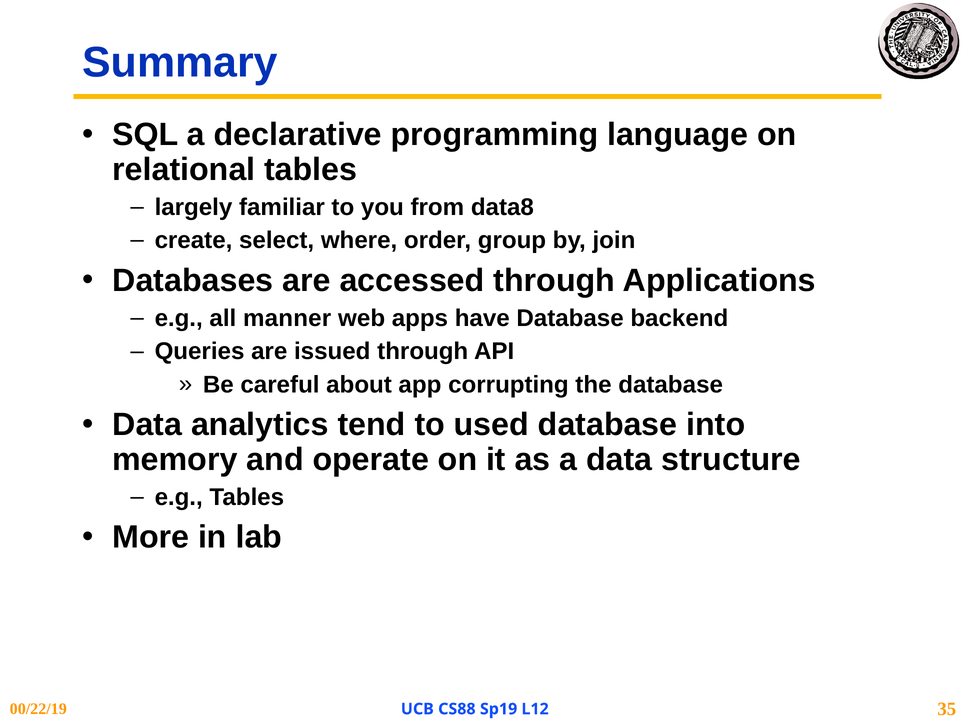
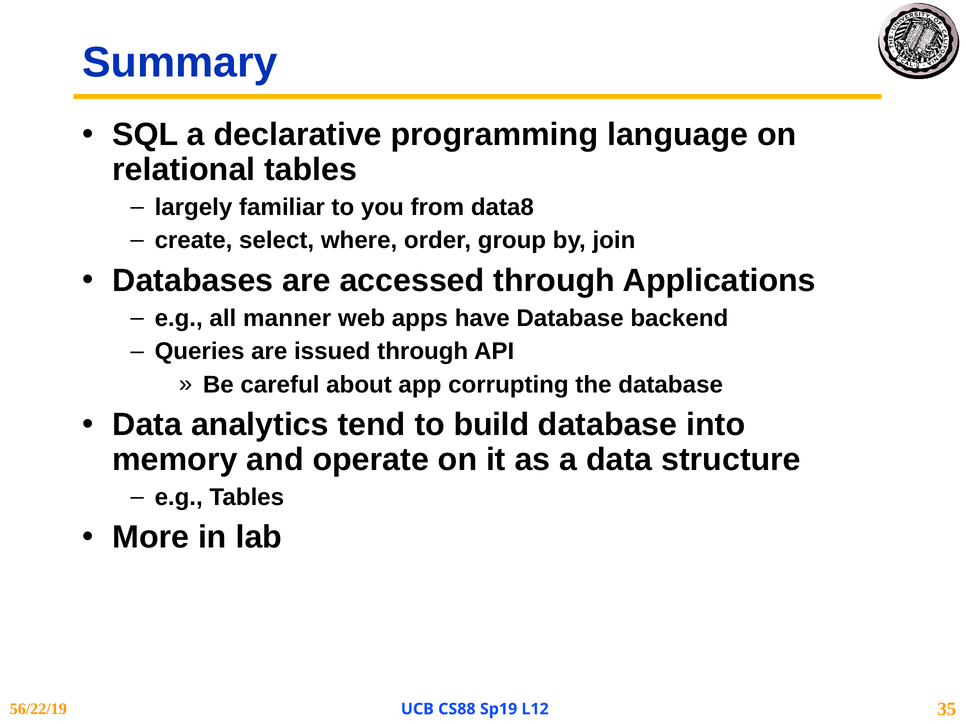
used: used -> build (491, 425)
00/22/19: 00/22/19 -> 56/22/19 (38, 709)
